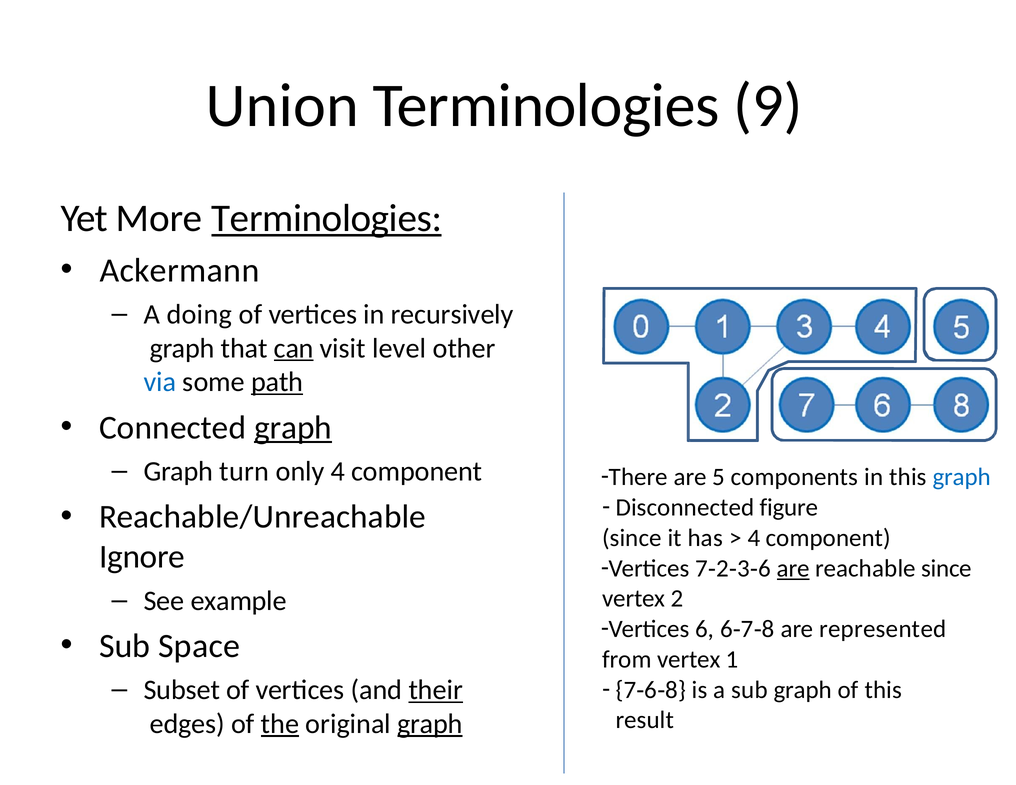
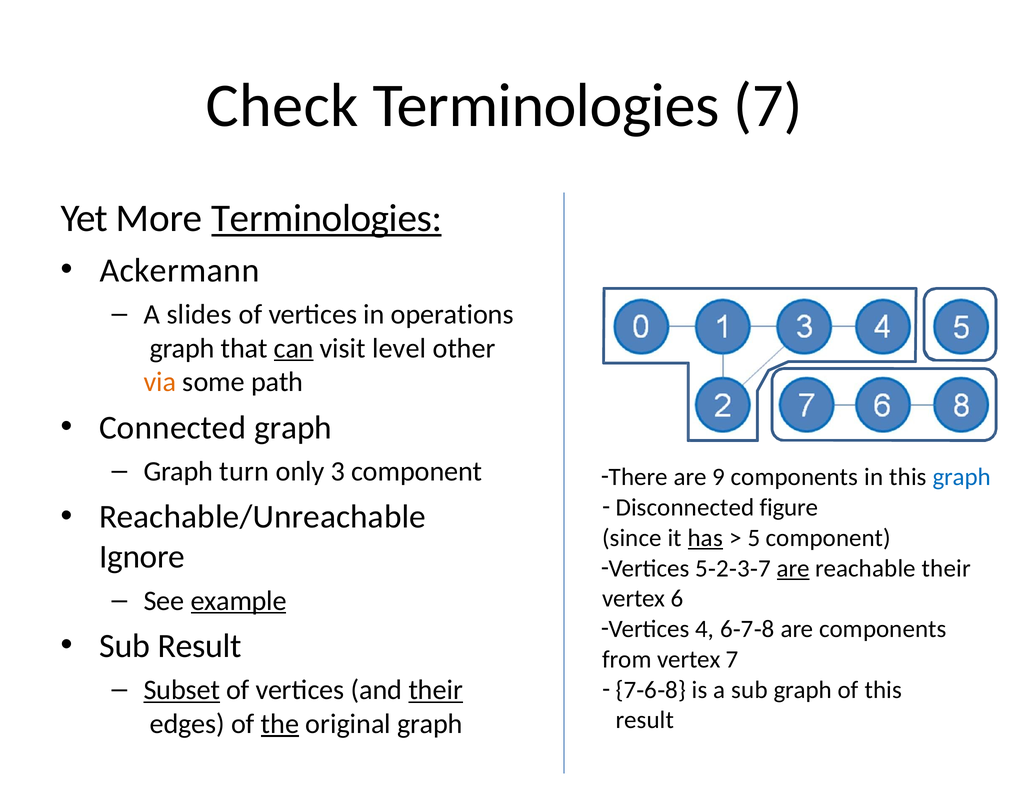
Union: Union -> Check (282, 106)
Terminologies 9: 9 -> 7 (768, 106)
doing: doing -> slides (199, 314)
recursively: recursively -> operations (452, 314)
via colour: blue -> orange (160, 382)
path underline: present -> none (277, 382)
graph underline: present -> none (293, 428)
only 4: 4 -> 3 (338, 471)
5: 5 -> 9 (719, 477)
has underline: none -> present (705, 538)
4: 4 -> 5 (754, 538)
7: 7 -> 5 (701, 568)
3 6: 6 -> 7 (764, 568)
reachable since: since -> their (946, 568)
example underline: none -> present (239, 601)
vertex 2: 2 -> 6 (677, 599)
6: 6 -> 4 (705, 629)
are represented: represented -> components (883, 629)
Sub Space: Space -> Result (200, 646)
vertex 1: 1 -> 7 (732, 659)
Subset underline: none -> present (182, 690)
graph underline: present -> none (430, 724)
